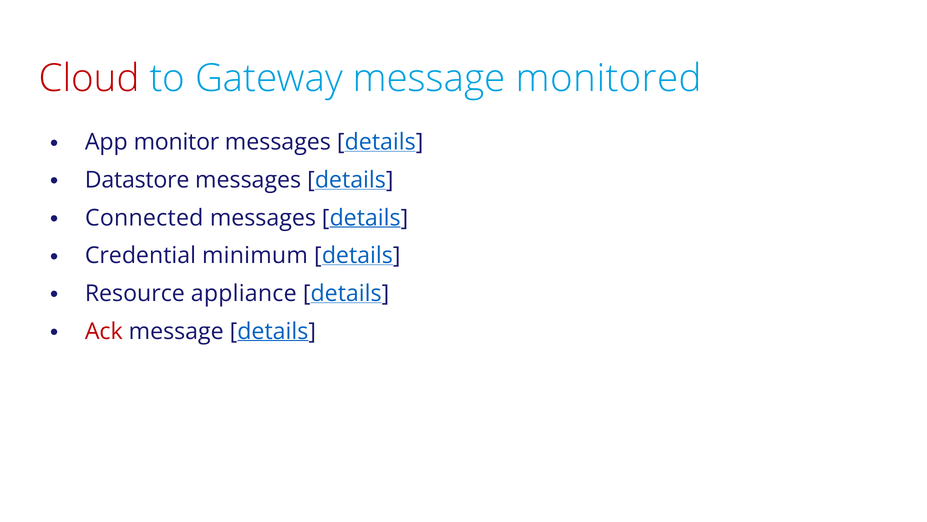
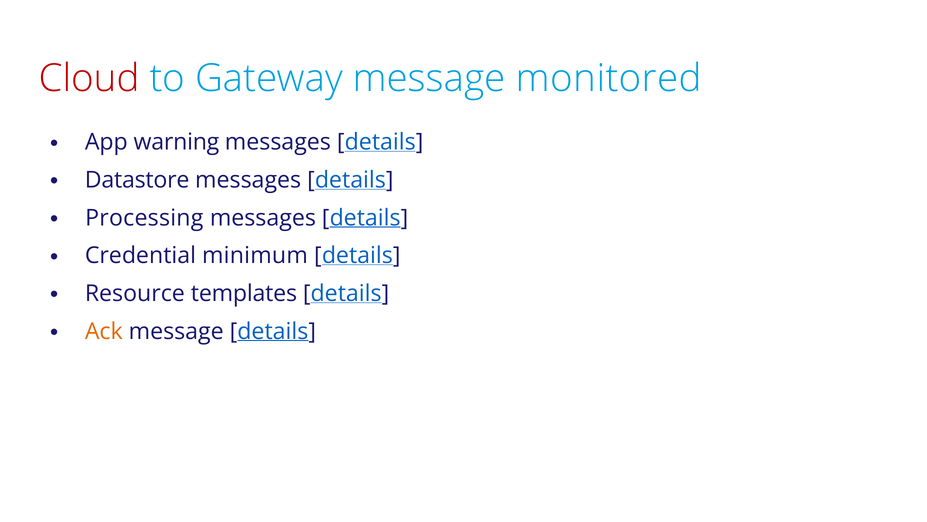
monitor: monitor -> warning (176, 142)
Connected: Connected -> Processing (144, 218)
appliance: appliance -> templates (244, 293)
Ack colour: red -> orange (104, 331)
